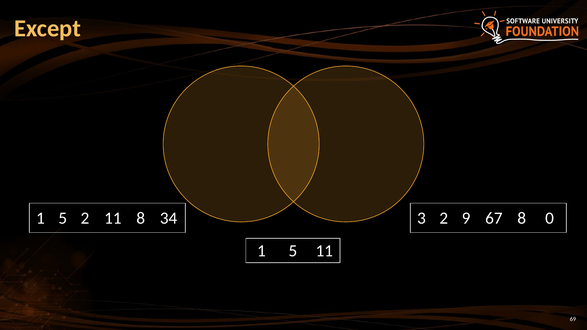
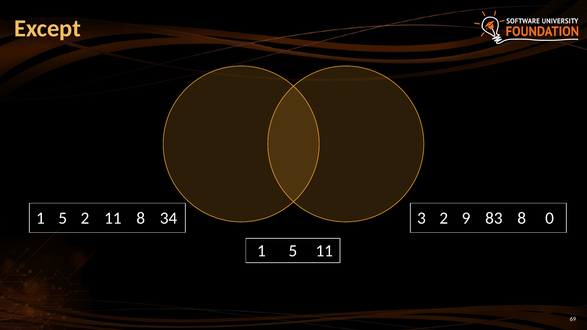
67: 67 -> 83 (494, 218)
